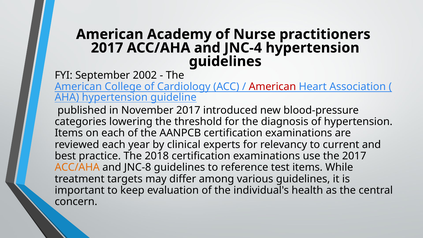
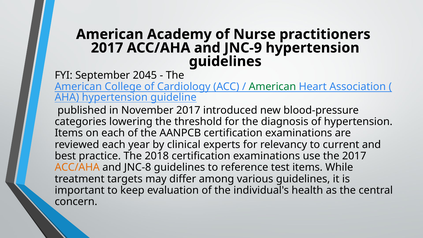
JNC-4: JNC-4 -> JNC-9 (243, 48)
2002: 2002 -> 2045 (145, 75)
American colour: red -> green (272, 87)
